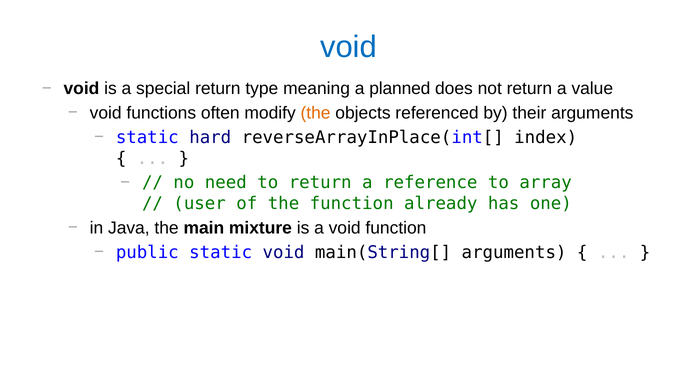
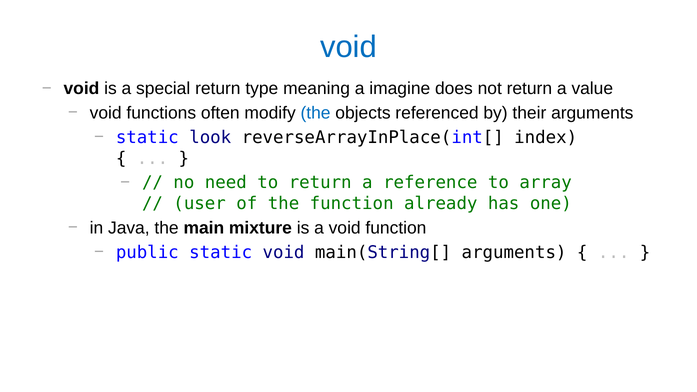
planned: planned -> imagine (400, 89)
the colour: orange -> blue (316, 113)
hard: hard -> look (210, 137)
